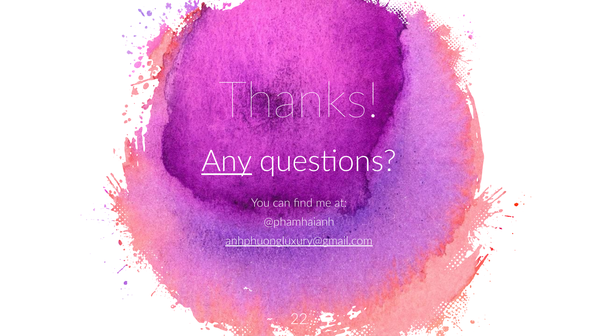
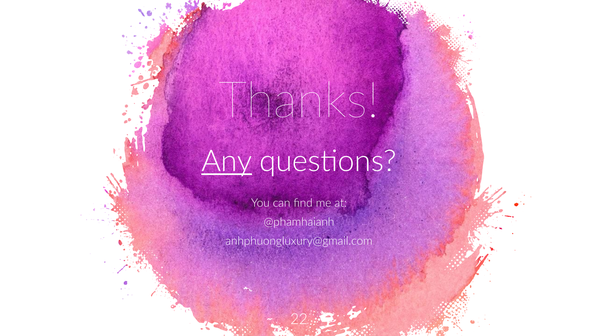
anhphuongluxury@gmail.com underline: present -> none (299, 241)
